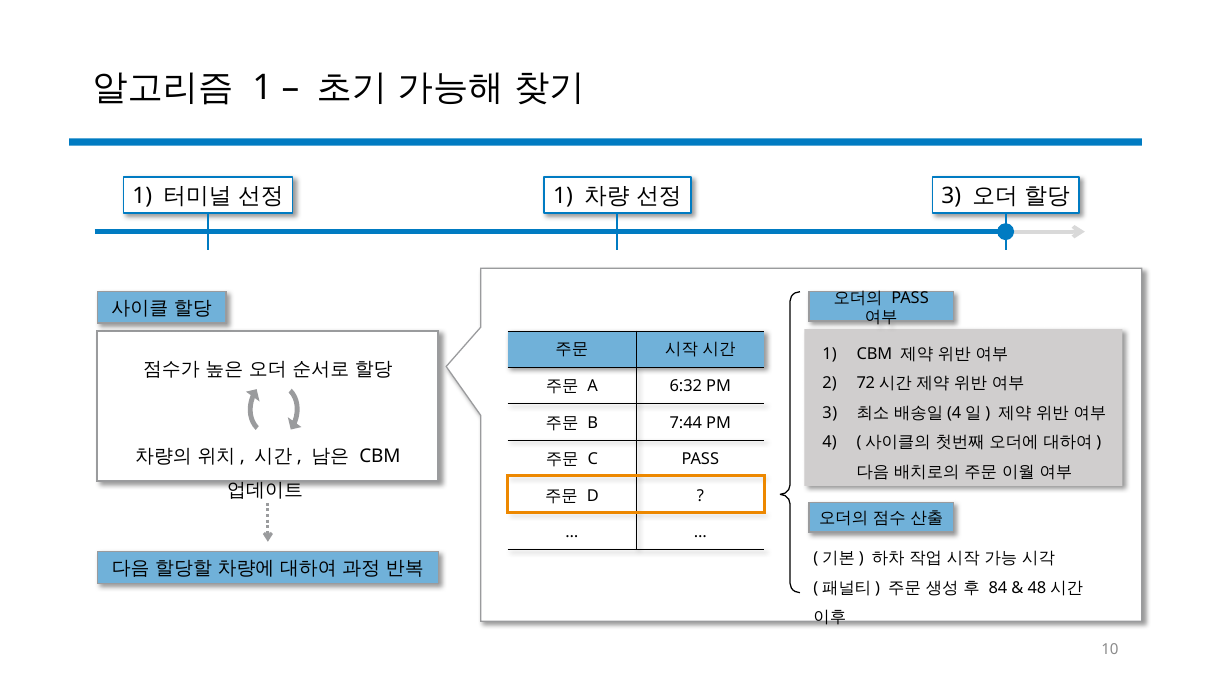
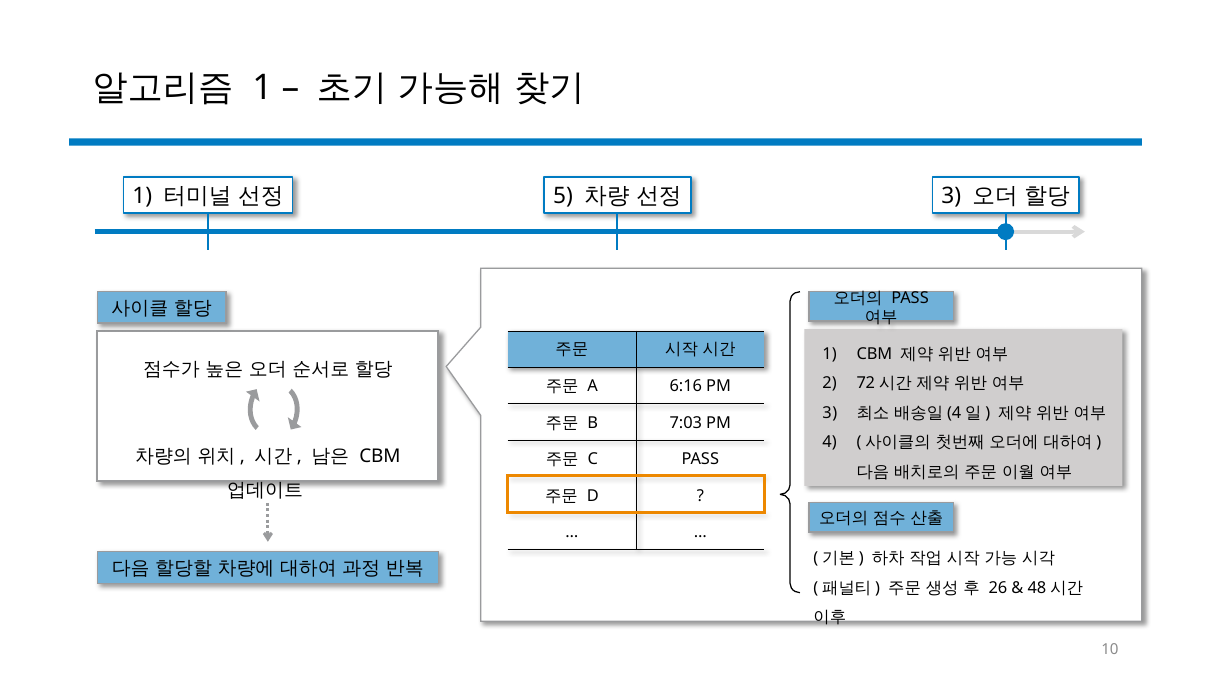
1: 1 -> 5 (563, 196)
6:32: 6:32 -> 6:16 (686, 387)
7:44: 7:44 -> 7:03 (686, 423)
84: 84 -> 26 (998, 588)
